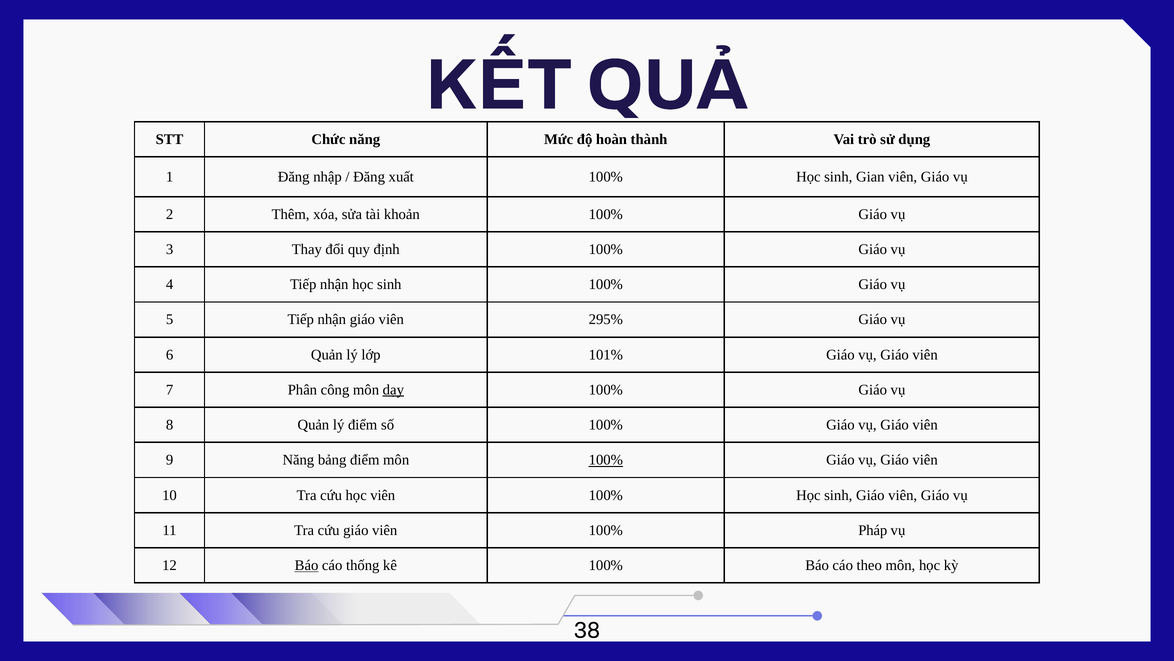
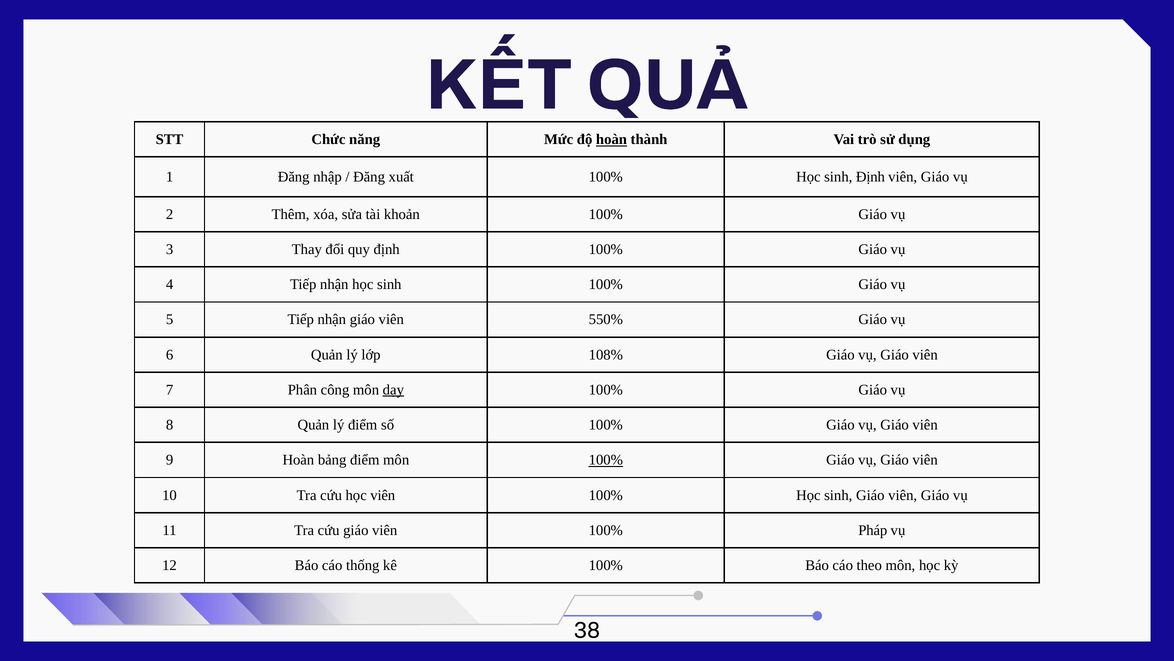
hoàn underline: none -> present (612, 139)
sinh Gian: Gian -> Định (870, 177)
295%: 295% -> 550% (606, 319)
101%: 101% -> 108% (606, 354)
9 Năng: Năng -> Hoàn (298, 460)
Báo underline: present -> none (307, 565)
